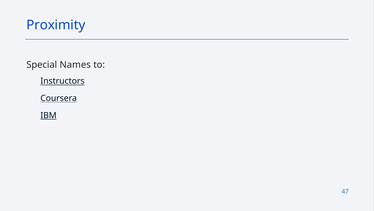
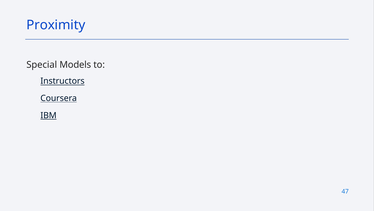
Names: Names -> Models (75, 65)
